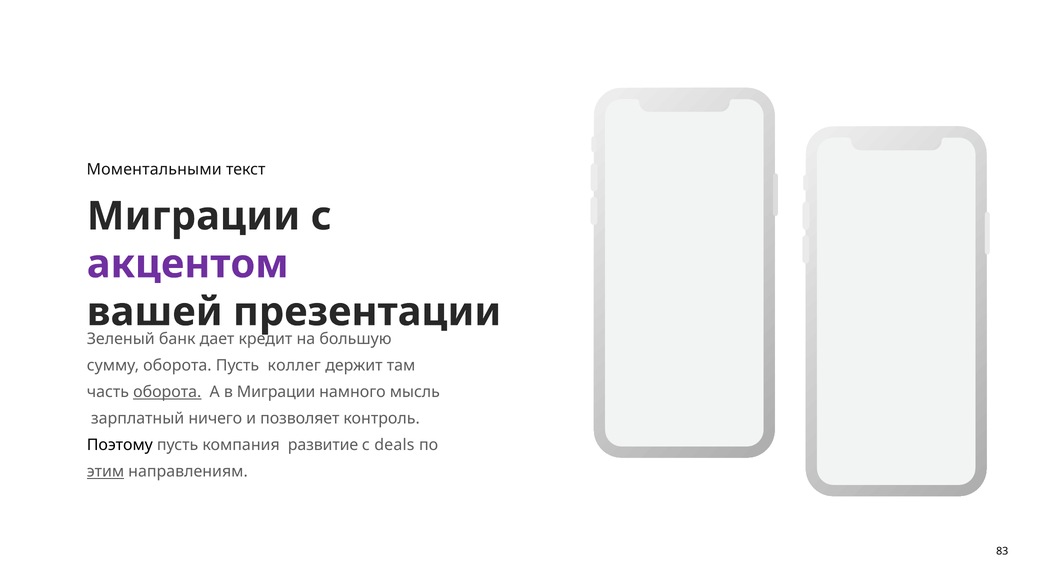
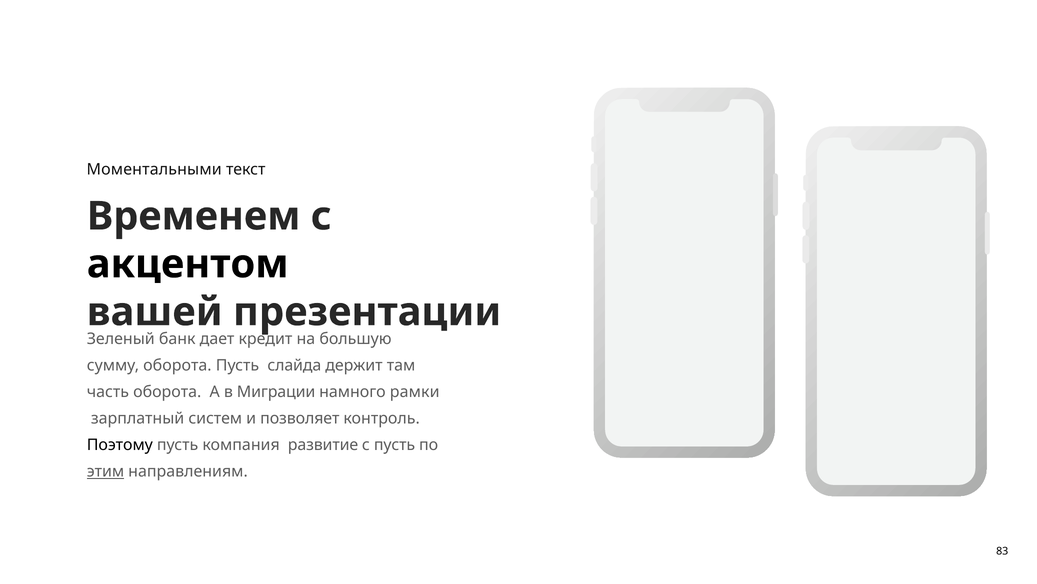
Миграции: Миграции -> Временем (194, 217)
акцентом colour: purple -> black (188, 264)
коллег: коллег -> слайда (294, 366)
оборота underline: present -> none (167, 392)
мысль: мысль -> рамки (415, 392)
ничего: ничего -> систем (215, 419)
с deals: deals -> пусть (395, 446)
